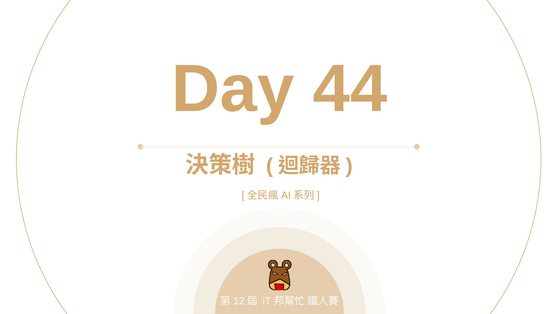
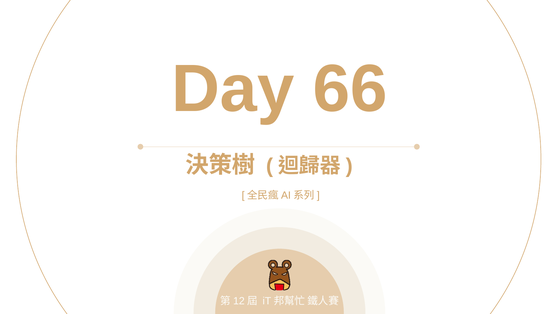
44: 44 -> 66 (350, 89)
